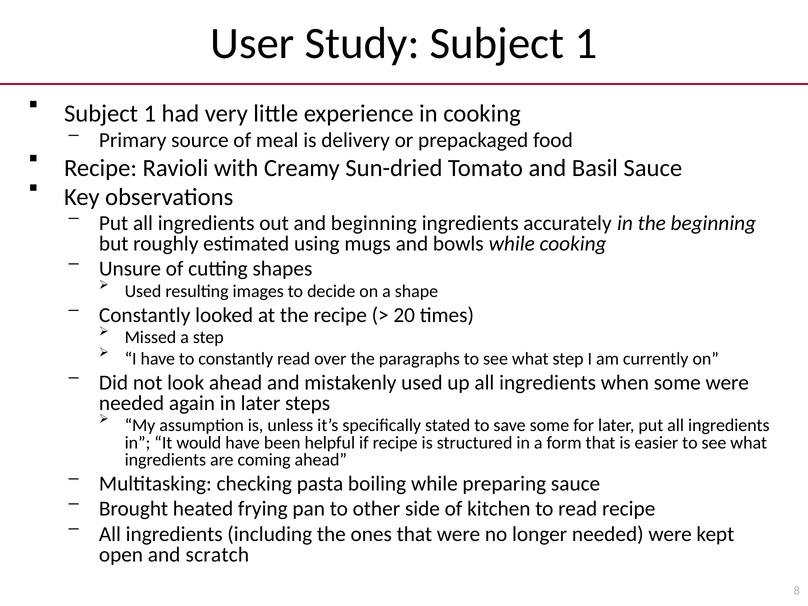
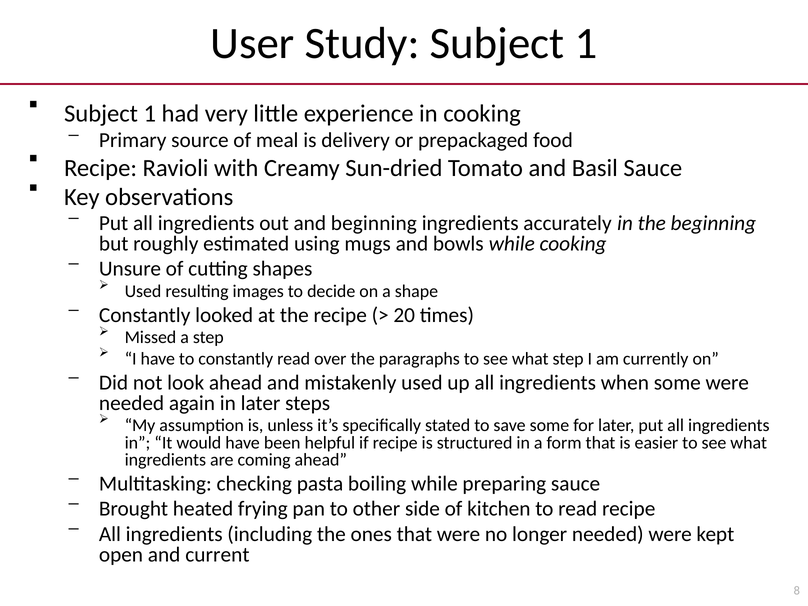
scratch: scratch -> current (217, 554)
